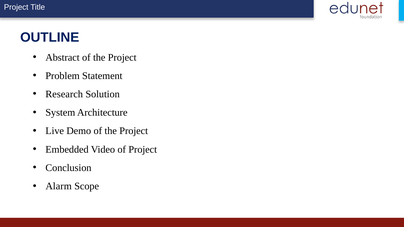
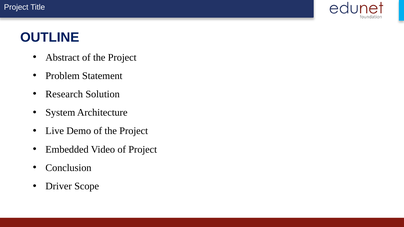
Alarm: Alarm -> Driver (59, 186)
